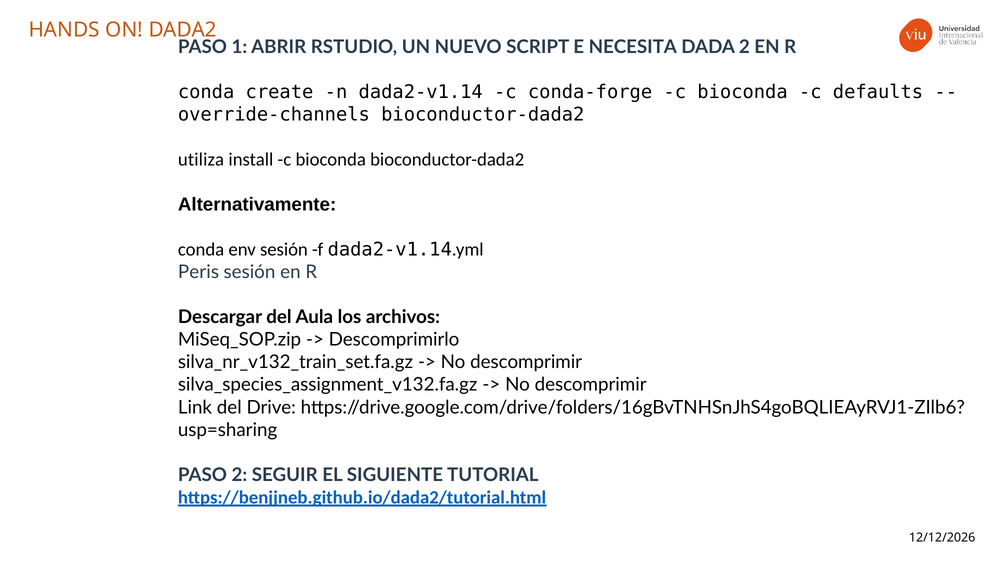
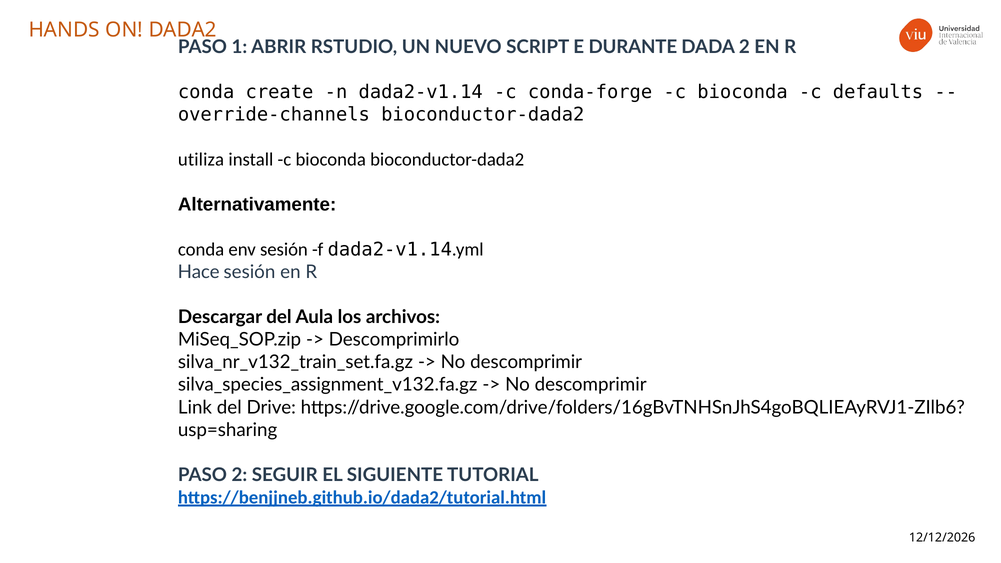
NECESITA: NECESITA -> DURANTE (633, 47)
Peris: Peris -> Hace (199, 272)
